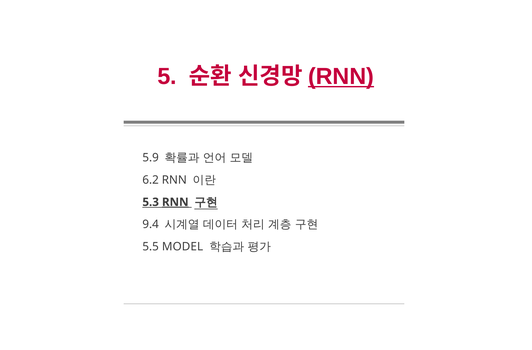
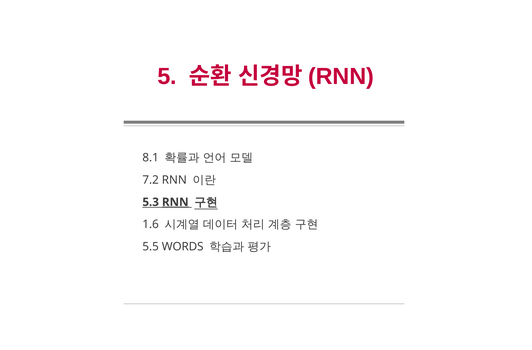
RNN underline: present -> none (341, 76)
5.9: 5.9 -> 8.1 (151, 157)
6.2: 6.2 -> 7.2 (151, 180)
9.4: 9.4 -> 1.6 (151, 224)
MODEL: MODEL -> WORDS (183, 246)
